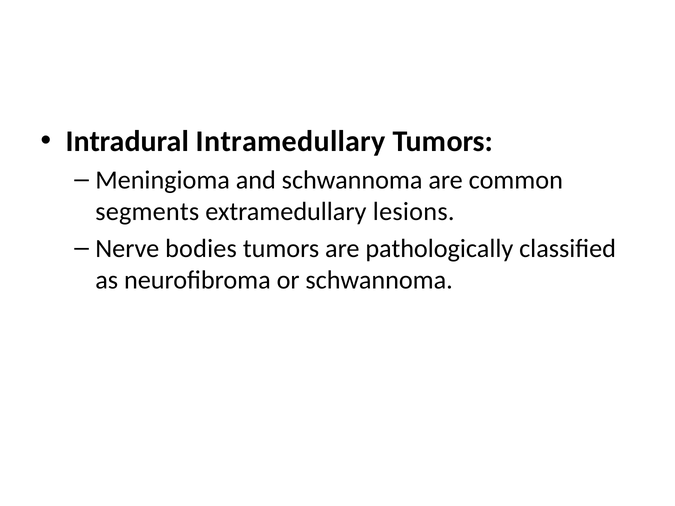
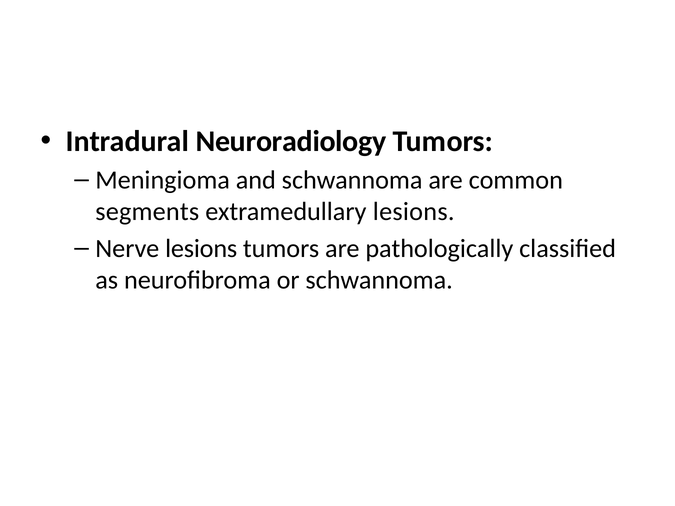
Intramedullary: Intramedullary -> Neuroradiology (291, 142)
Nerve bodies: bodies -> lesions (201, 249)
